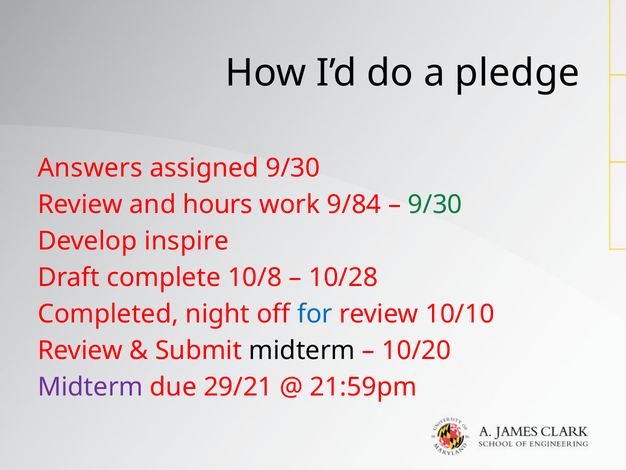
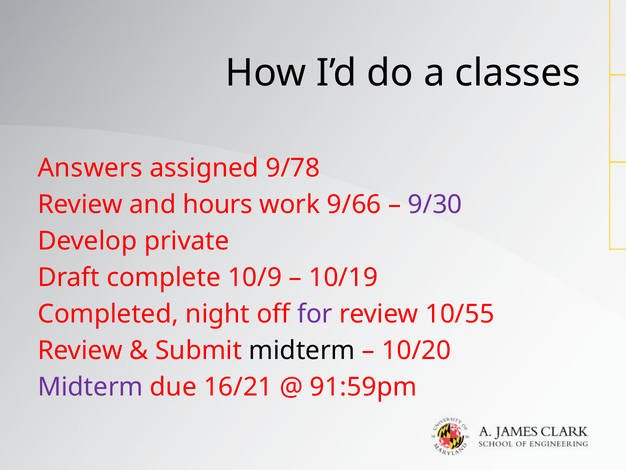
pledge: pledge -> classes (518, 73)
assigned 9/30: 9/30 -> 9/78 (293, 168)
9/84: 9/84 -> 9/66 (354, 204)
9/30 colour: green -> purple (435, 204)
inspire: inspire -> private (187, 241)
10/8: 10/8 -> 10/9 (255, 277)
10/28: 10/28 -> 10/19 (343, 277)
for colour: blue -> purple (315, 314)
10/10: 10/10 -> 10/55 (460, 314)
29/21: 29/21 -> 16/21 (238, 387)
21:59pm: 21:59pm -> 91:59pm (363, 387)
